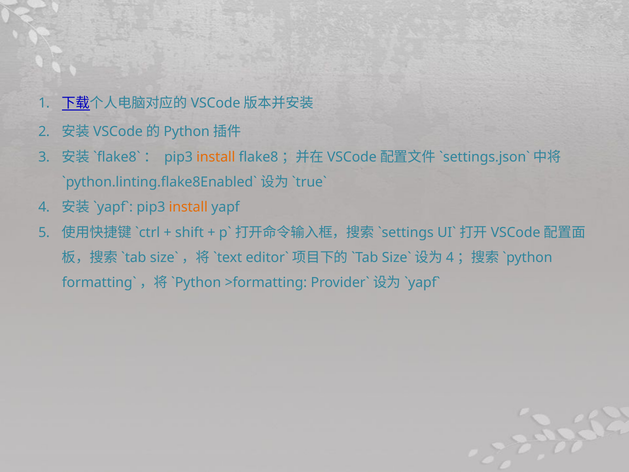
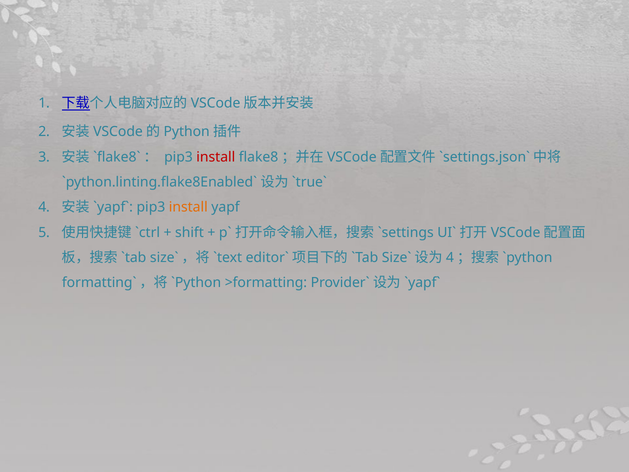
install colour: orange -> red (216, 157)
